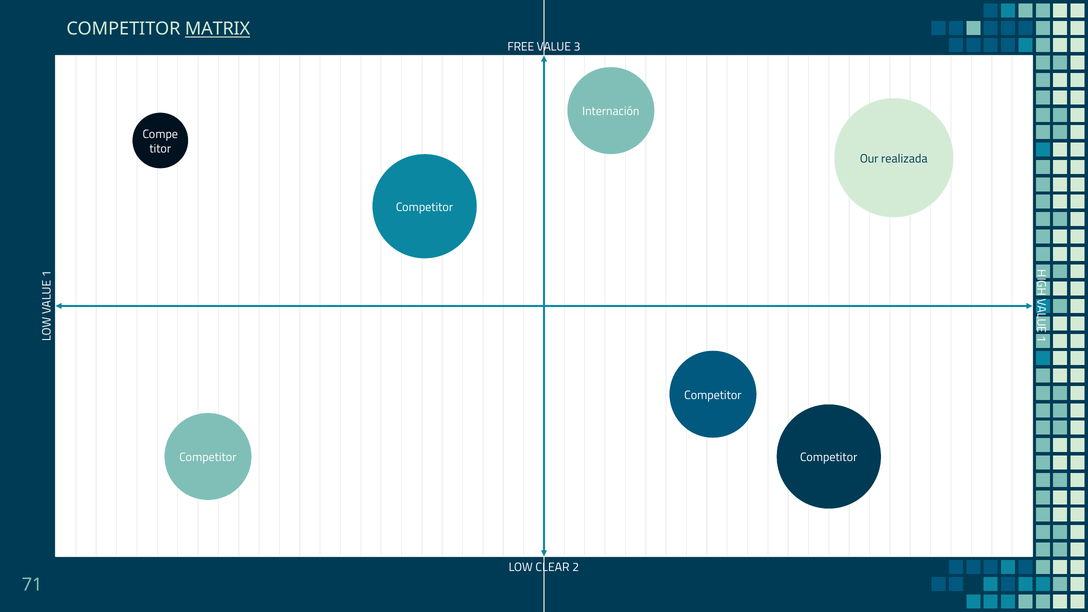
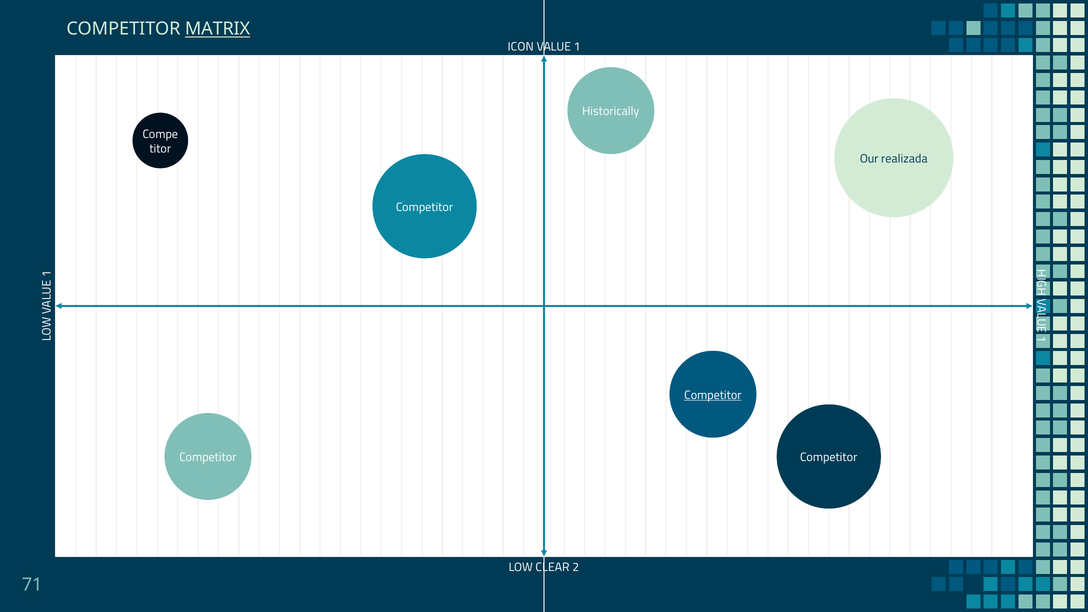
FREE: FREE -> ICON (521, 47)
VALUE 3: 3 -> 1 (577, 47)
Internación: Internación -> Historically (611, 111)
Competitor underline: none -> present (713, 395)
